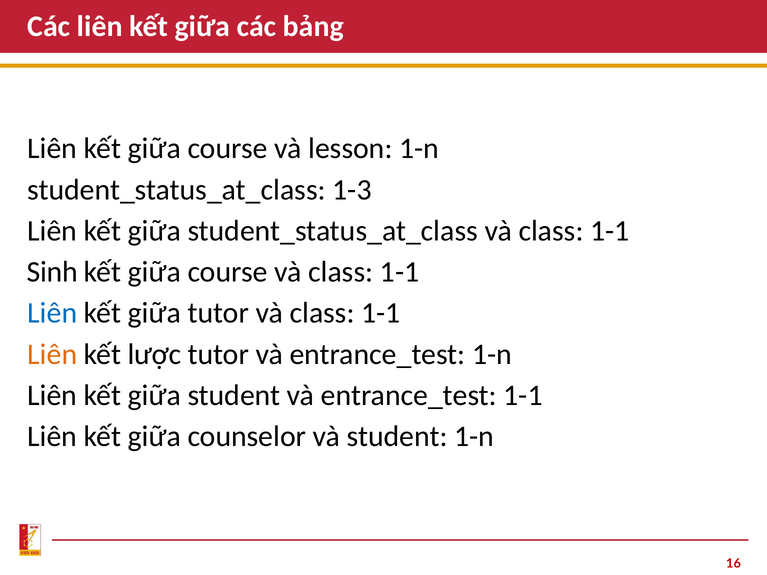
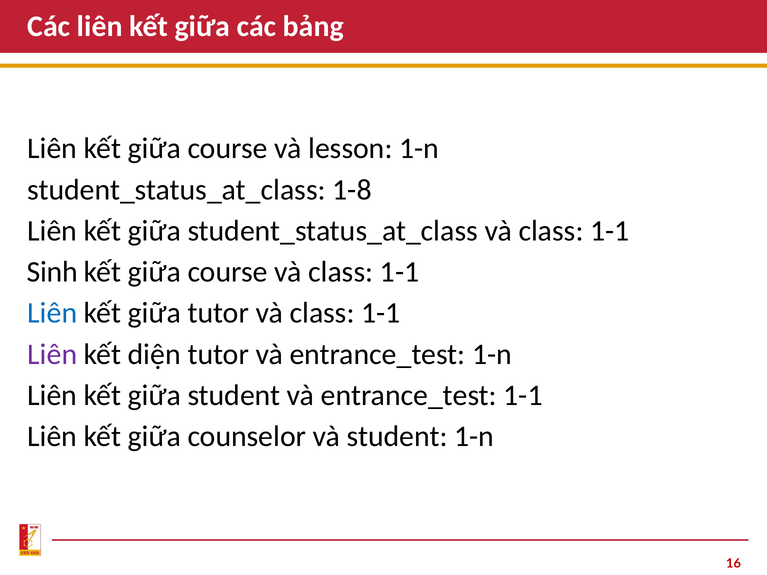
1-3: 1-3 -> 1-8 (352, 190)
Liên colour: orange -> purple (52, 354)
lược: lược -> diện (154, 354)
